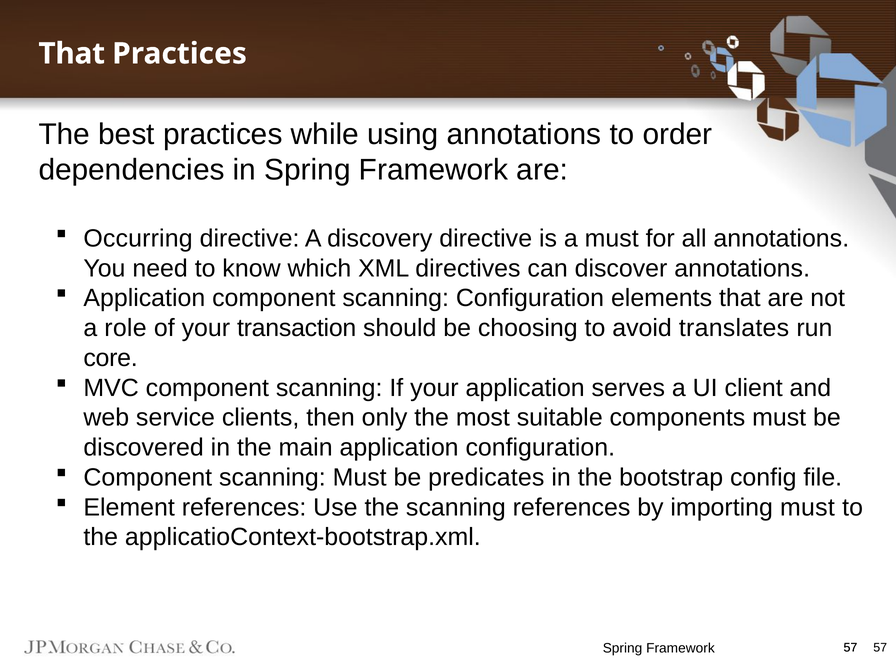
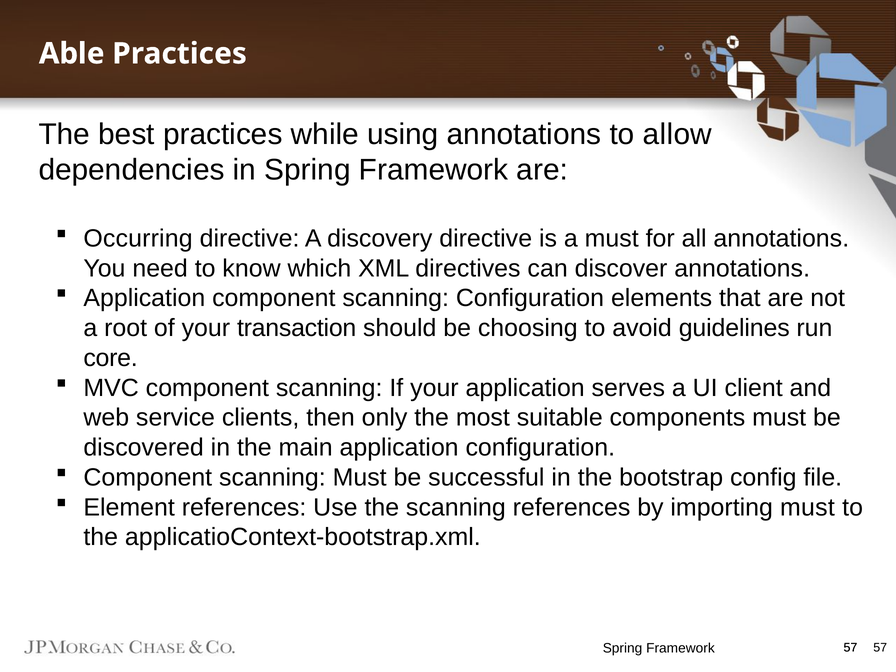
That: That -> Able (72, 54)
order: order -> allow (677, 134)
role: role -> root (126, 328)
translates: translates -> guidelines (734, 328)
predicates: predicates -> successful (486, 477)
